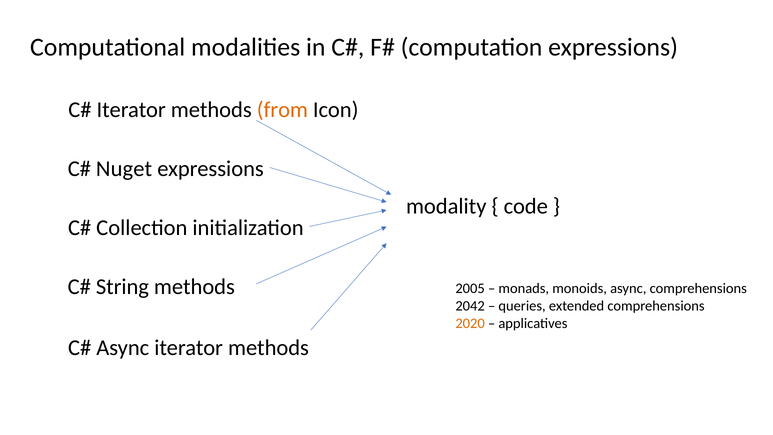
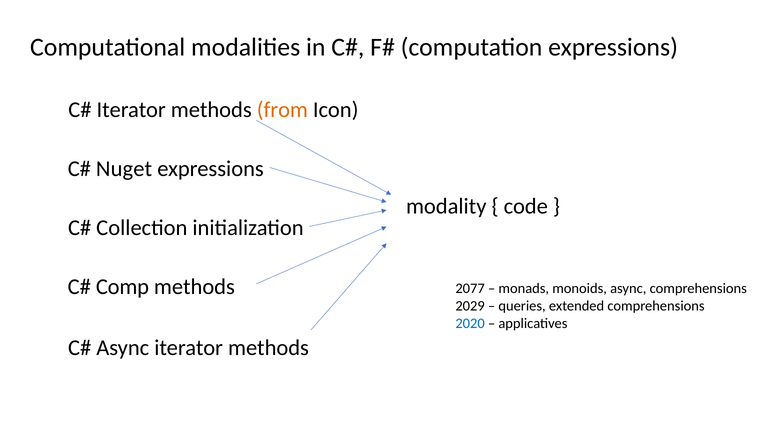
String: String -> Comp (122, 286)
2005: 2005 -> 2077 (470, 288)
2042: 2042 -> 2029 (470, 306)
2020 colour: orange -> blue (470, 323)
